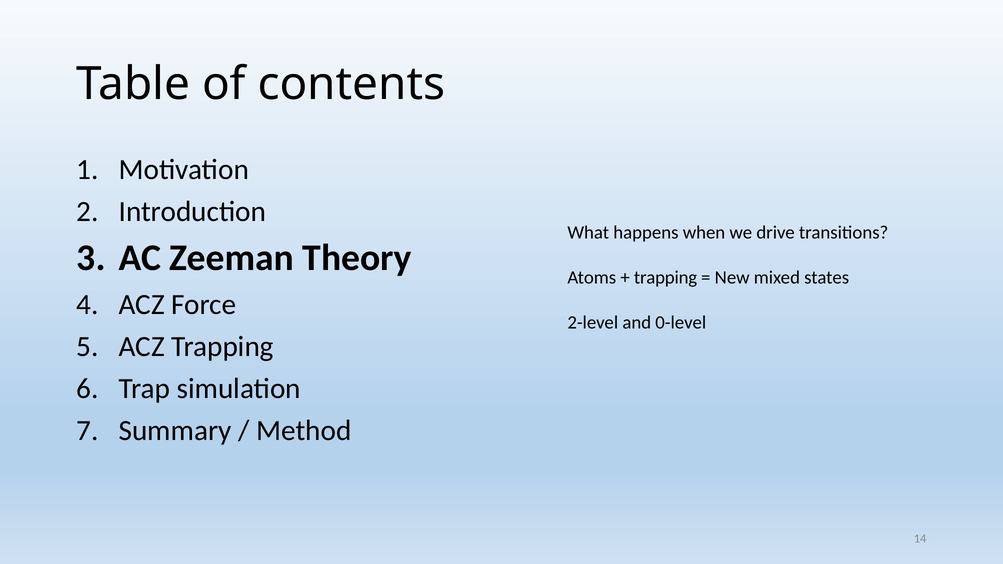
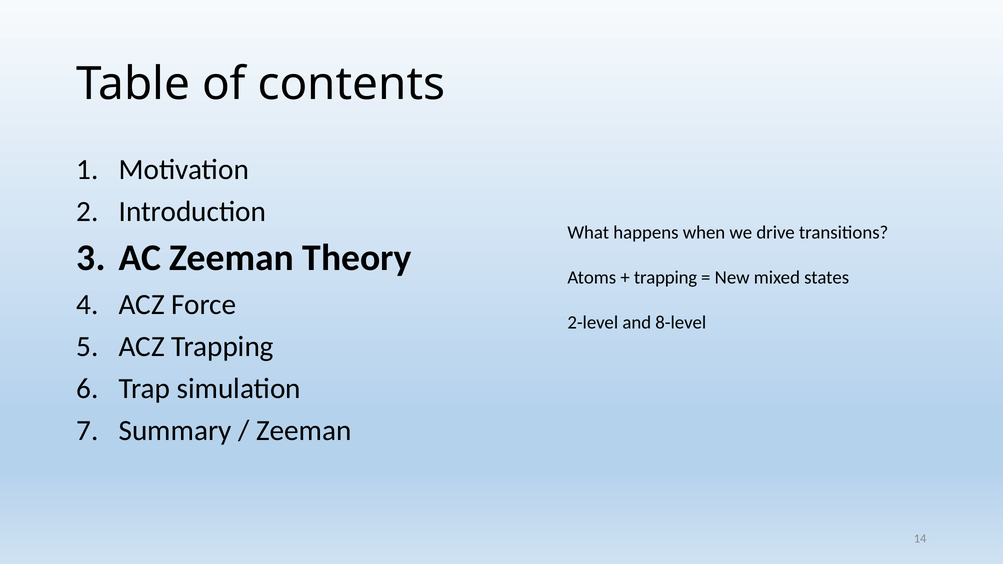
0-level: 0-level -> 8-level (681, 323)
Method: Method -> Zeeman (304, 431)
